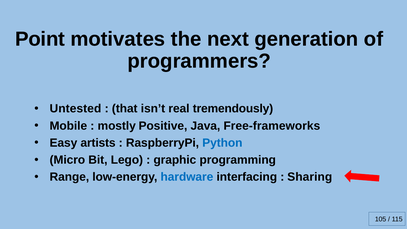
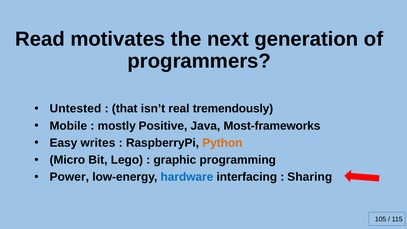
Point: Point -> Read (40, 39)
Free-frameworks: Free-frameworks -> Most-frameworks (272, 126)
artists: artists -> writes (98, 143)
Python colour: blue -> orange (222, 143)
Range: Range -> Power (69, 177)
